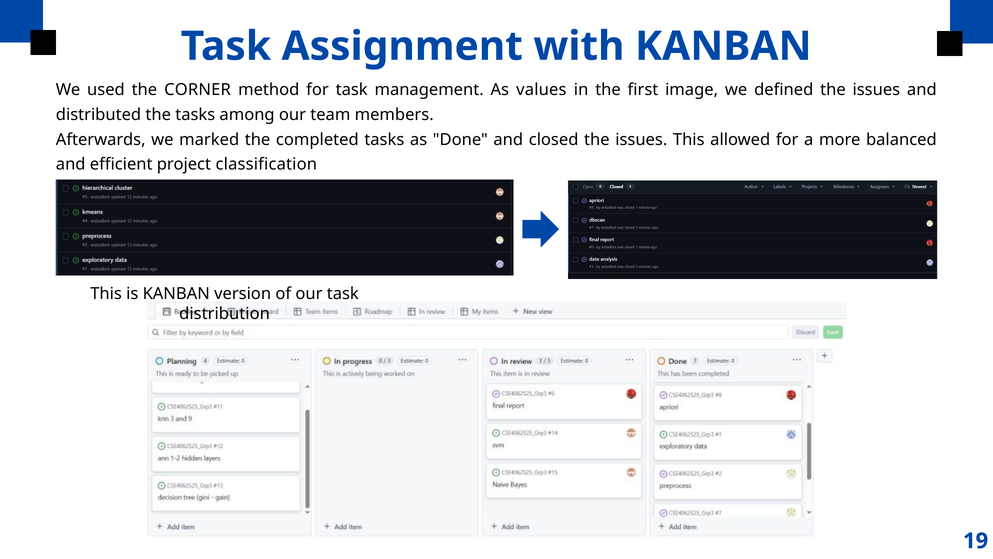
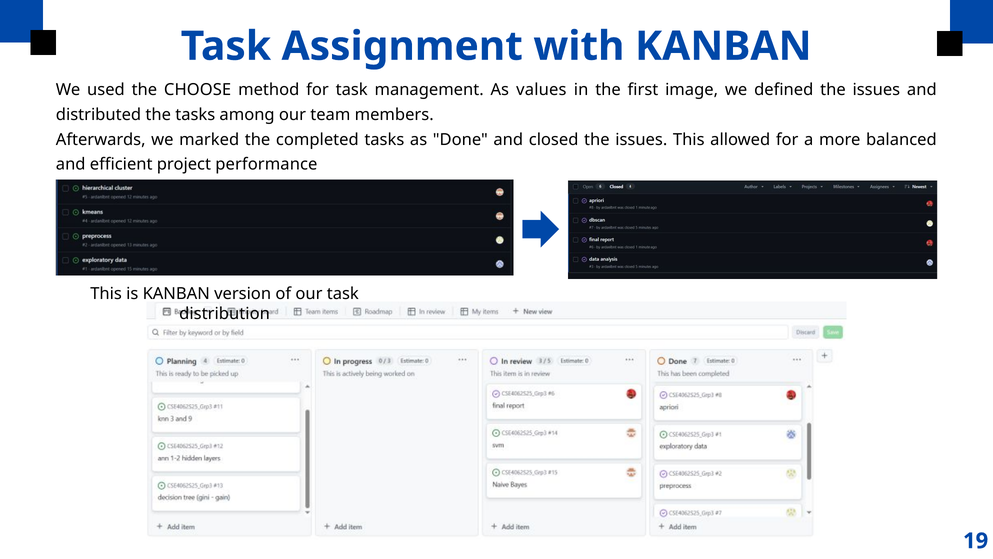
CORNER: CORNER -> CHOOSE (198, 90)
classification: classification -> performance (266, 164)
